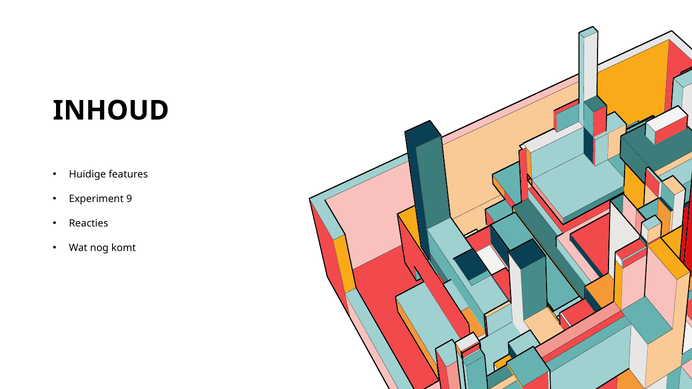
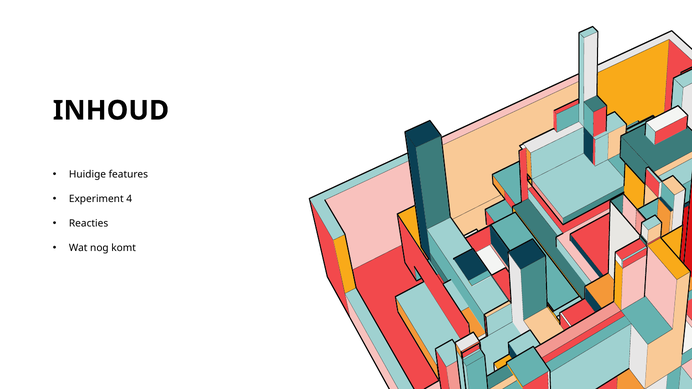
9: 9 -> 4 (129, 199)
